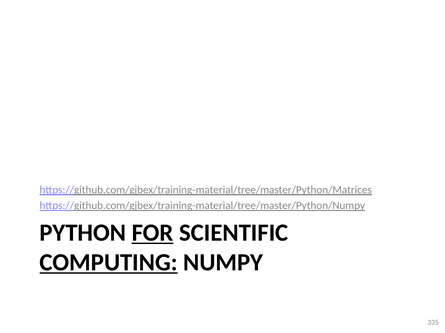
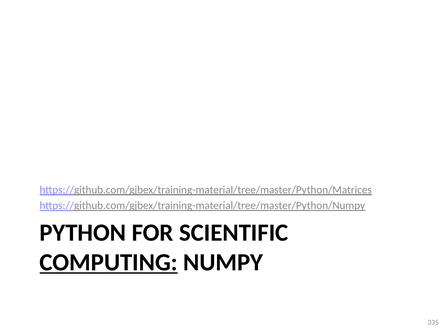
FOR underline: present -> none (153, 233)
